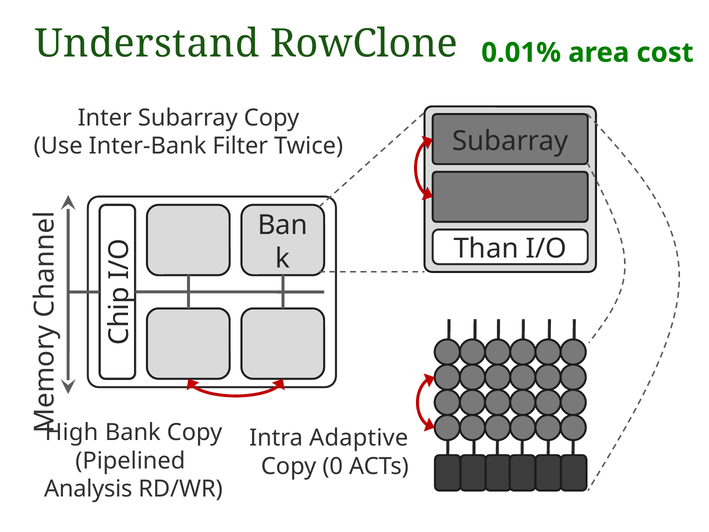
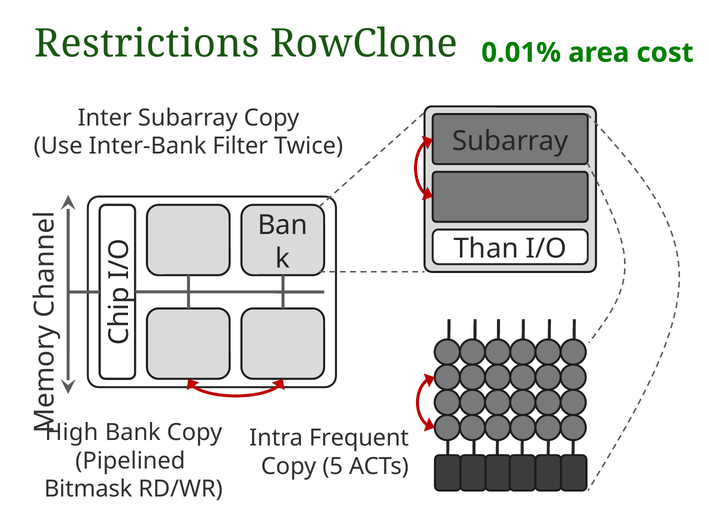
Understand: Understand -> Restrictions (147, 44)
Adaptive: Adaptive -> Frequent (359, 438)
0: 0 -> 5 (333, 466)
Analysis: Analysis -> Bitmask (88, 489)
